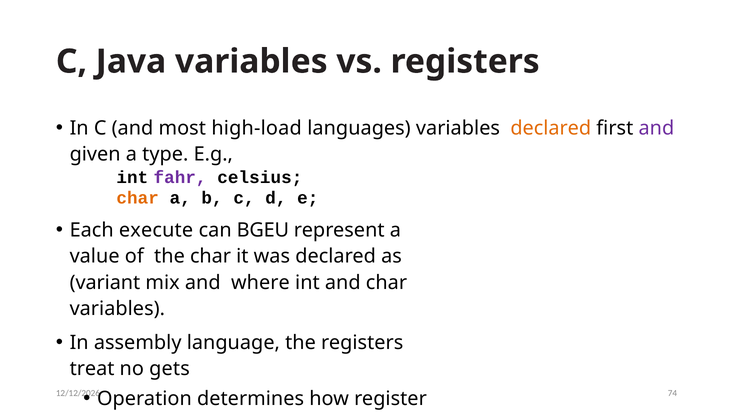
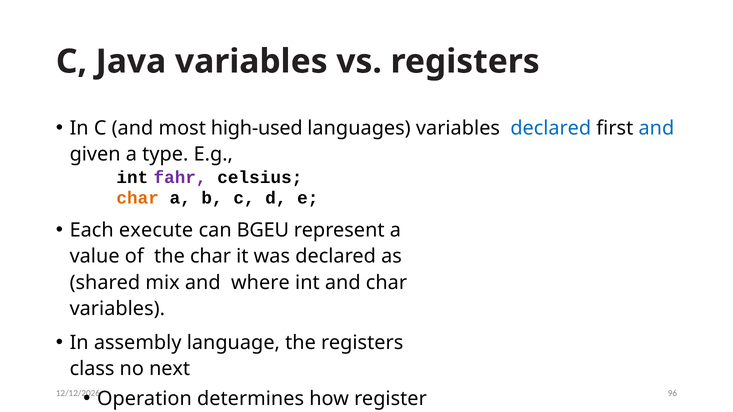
high-load: high-load -> high-used (257, 128)
declared colour: orange -> blue (551, 128)
and colour: purple -> blue (656, 128)
variant: variant -> shared (105, 283)
treat: treat -> class (92, 369)
gets: gets -> next (170, 369)
74: 74 -> 96 (672, 394)
